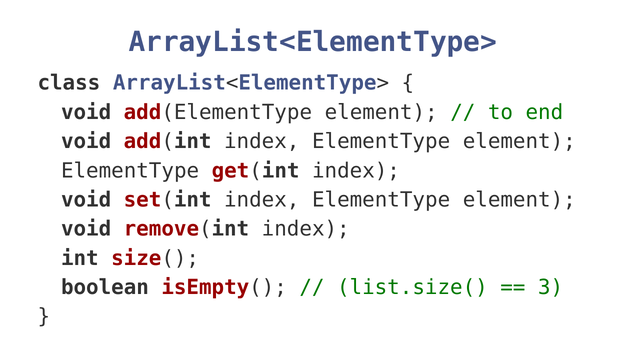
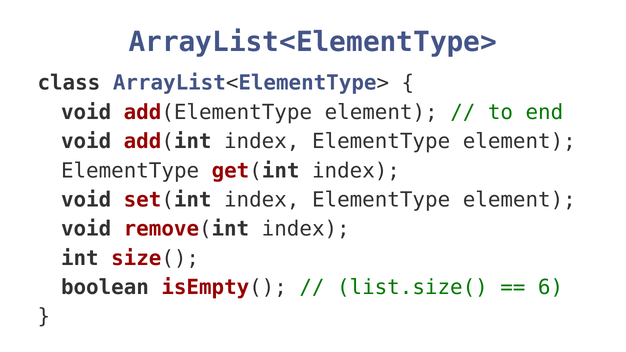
3: 3 -> 6 (551, 288)
